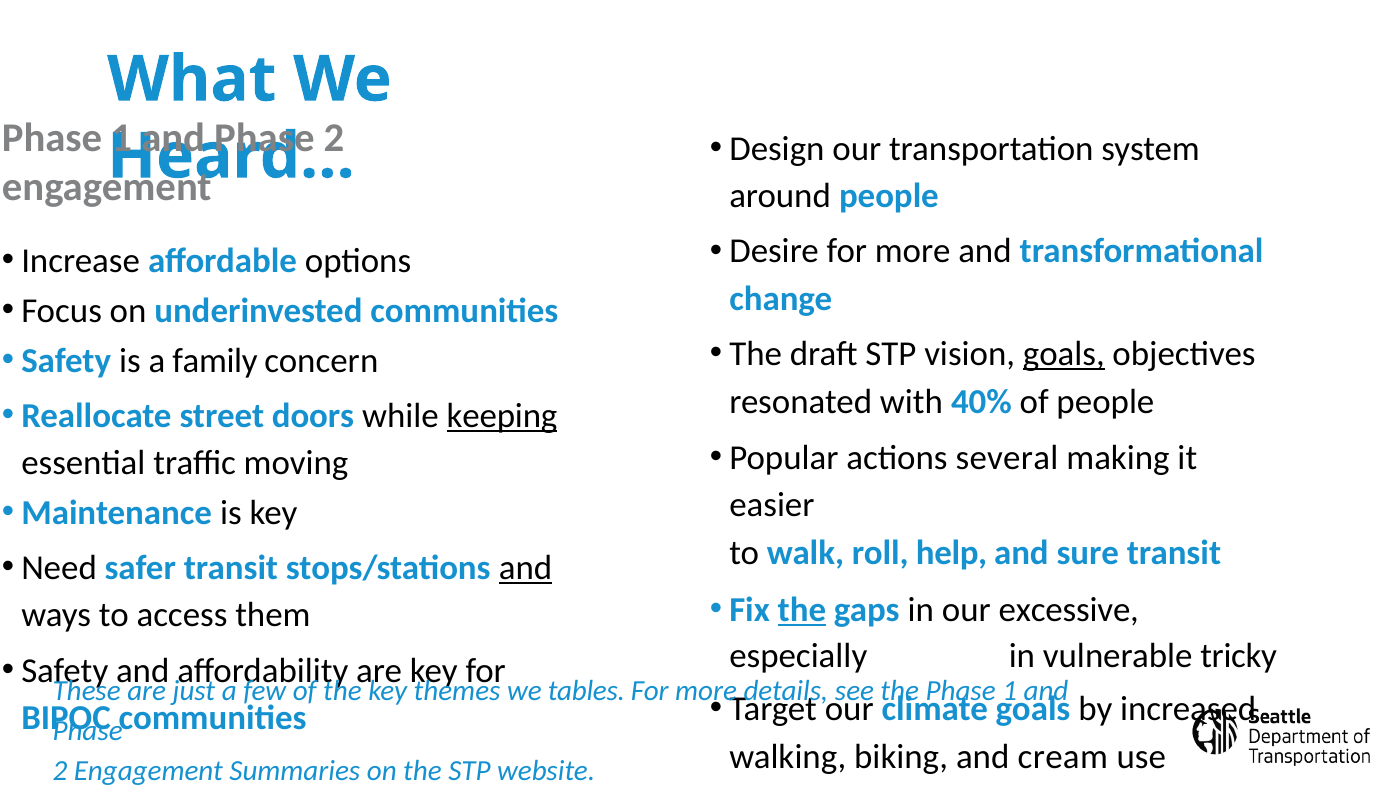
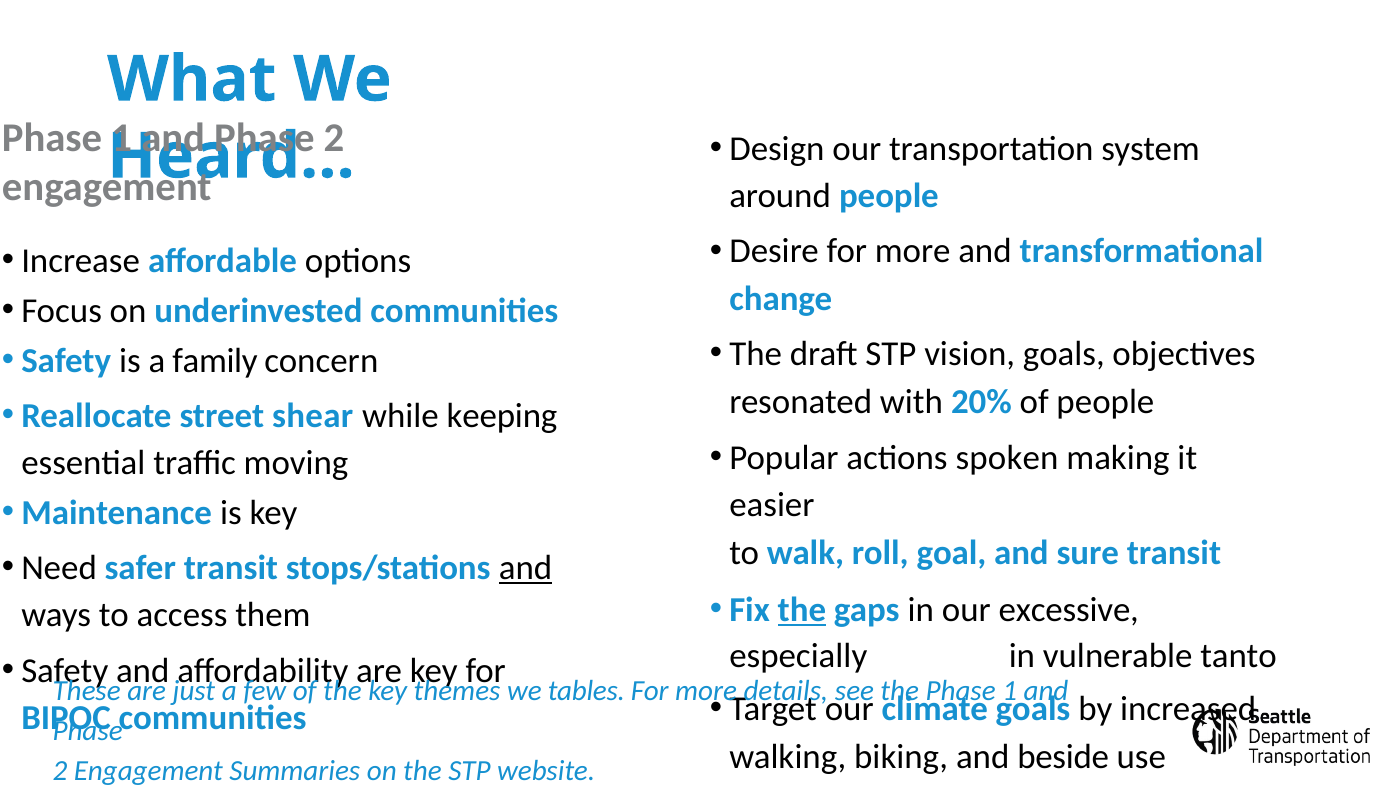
goals underline: present -> none (1064, 354)
40%: 40% -> 20% (981, 402)
doors: doors -> shear (313, 416)
keeping underline: present -> none (502, 416)
several: several -> spoken (1007, 457)
help: help -> goal (951, 553)
tricky: tricky -> tanto (1239, 656)
cream: cream -> beside (1063, 756)
